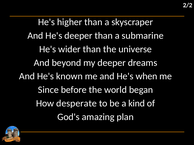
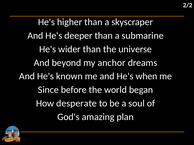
my deeper: deeper -> anchor (112, 63)
kind: kind -> soul (137, 104)
